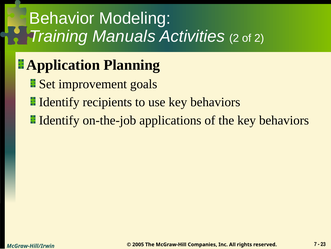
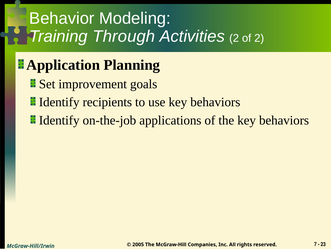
Manuals: Manuals -> Through (124, 36)
